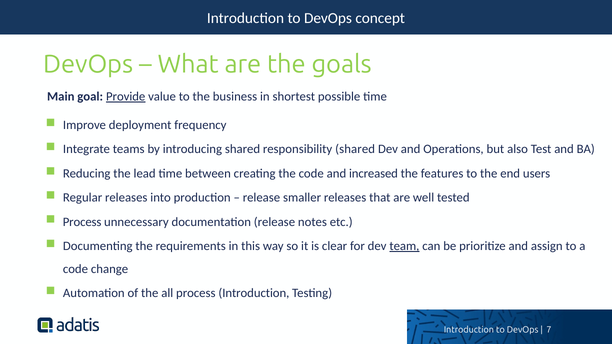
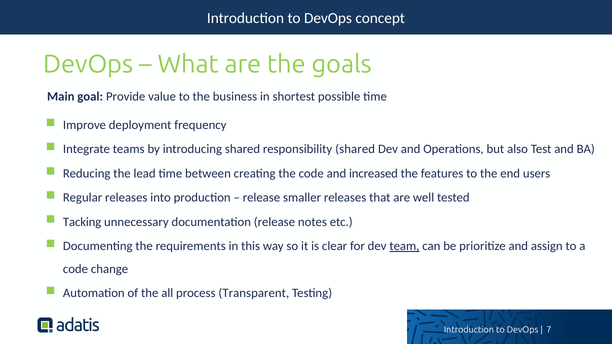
Provide underline: present -> none (126, 97)
Process: Process -> Tacking (82, 222)
process Introduction: Introduction -> Transparent (254, 293)
